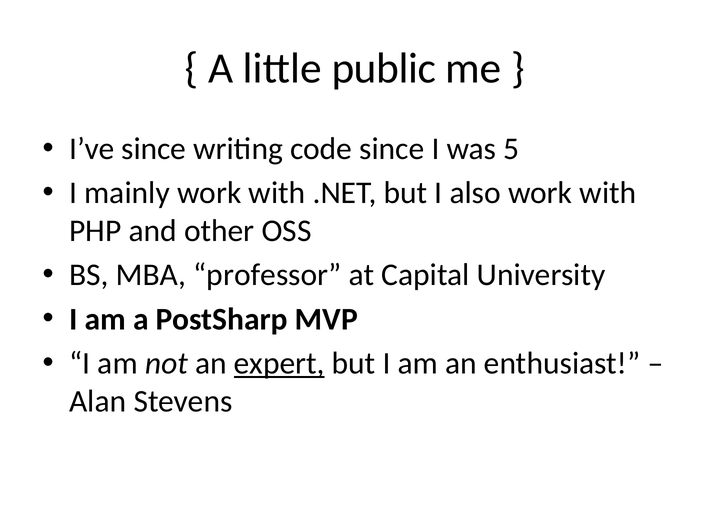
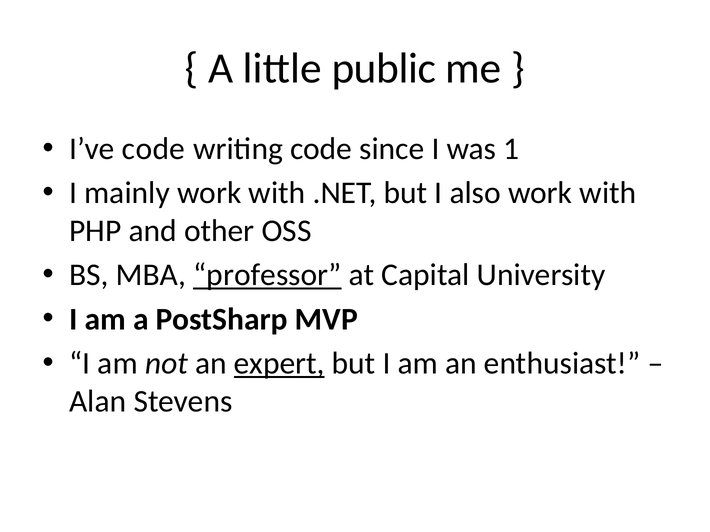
I’ve since: since -> code (154, 149)
5: 5 -> 1 (511, 149)
professor underline: none -> present (267, 275)
